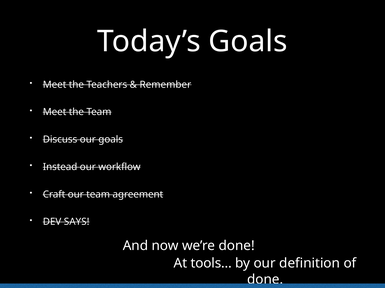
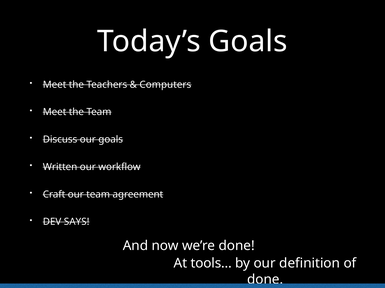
Remember: Remember -> Computers (165, 85)
Instead: Instead -> Written (60, 167)
